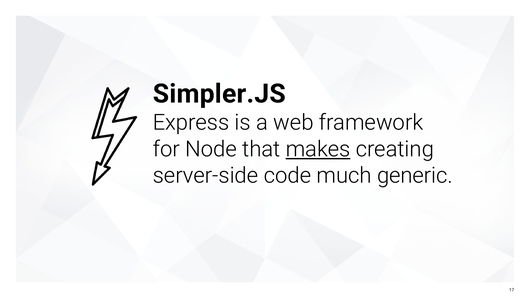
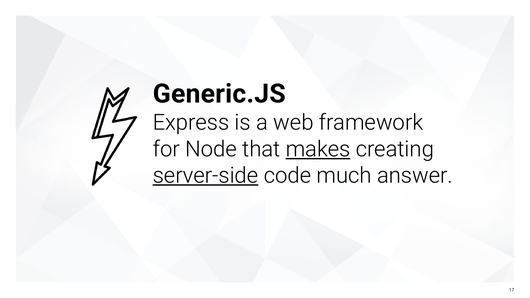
Simpler.JS: Simpler.JS -> Generic.JS (219, 94)
server-side underline: none -> present (206, 176)
generic: generic -> answer (415, 176)
